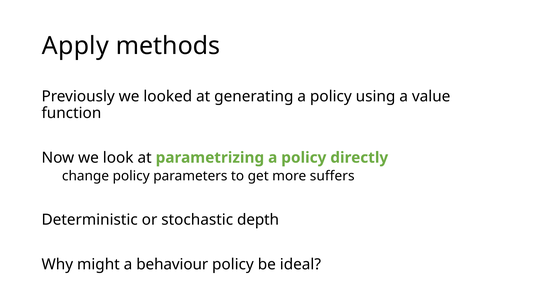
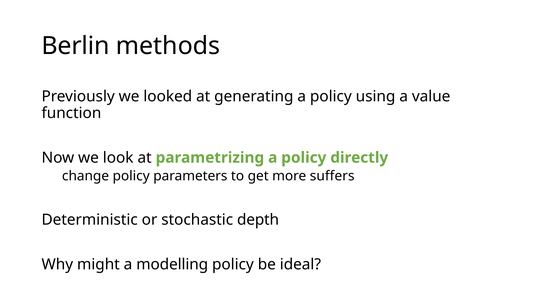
Apply: Apply -> Berlin (76, 46)
behaviour: behaviour -> modelling (172, 264)
